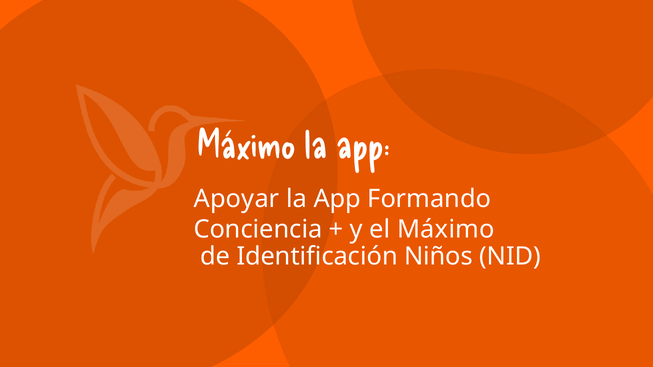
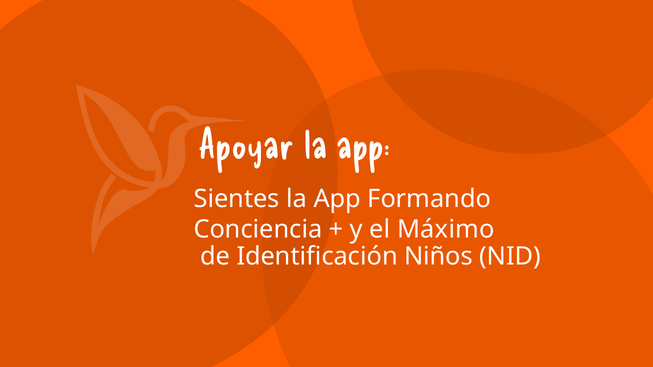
Máximo: Máximo -> Apoyar (246, 146)
Apoyar: Apoyar -> Sientes (237, 199)
